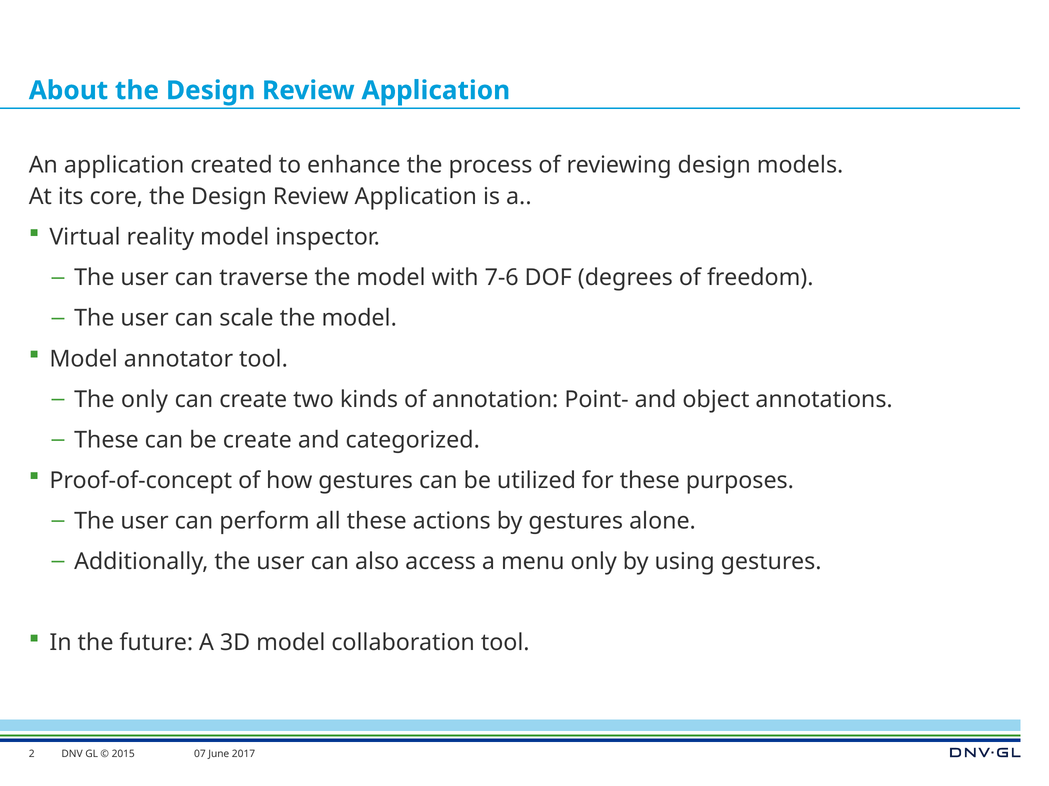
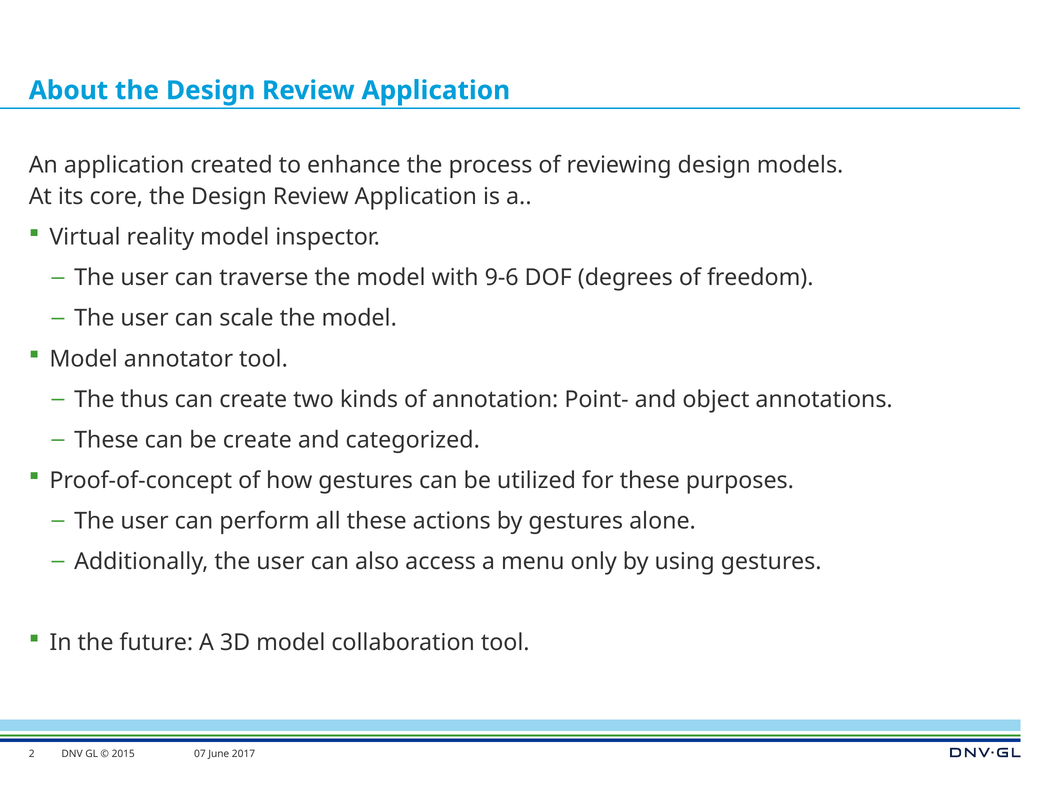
7-6: 7-6 -> 9-6 (502, 278)
The only: only -> thus (145, 400)
